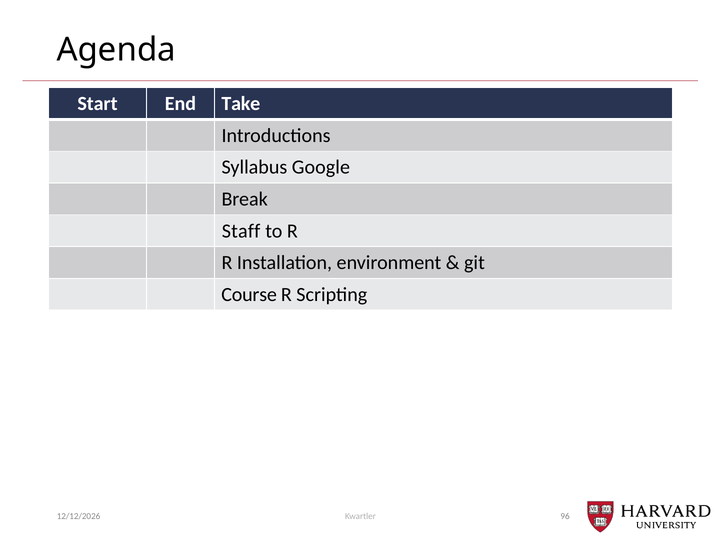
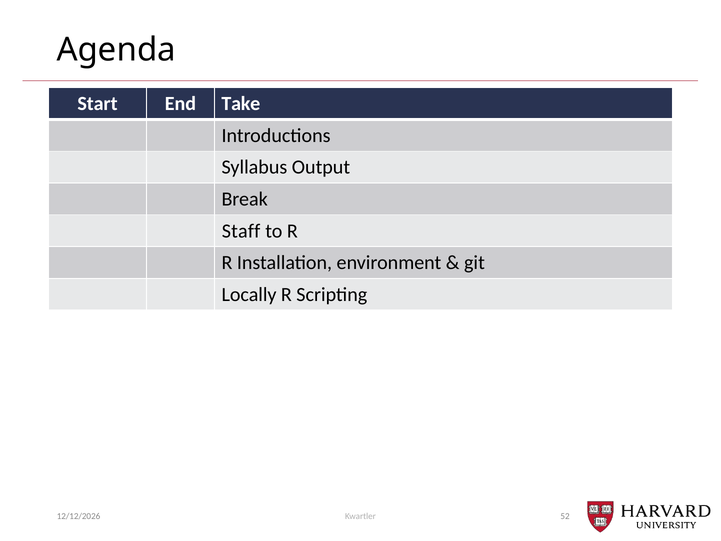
Google: Google -> Output (321, 167)
Course: Course -> Locally (249, 294)
96: 96 -> 52 (565, 516)
